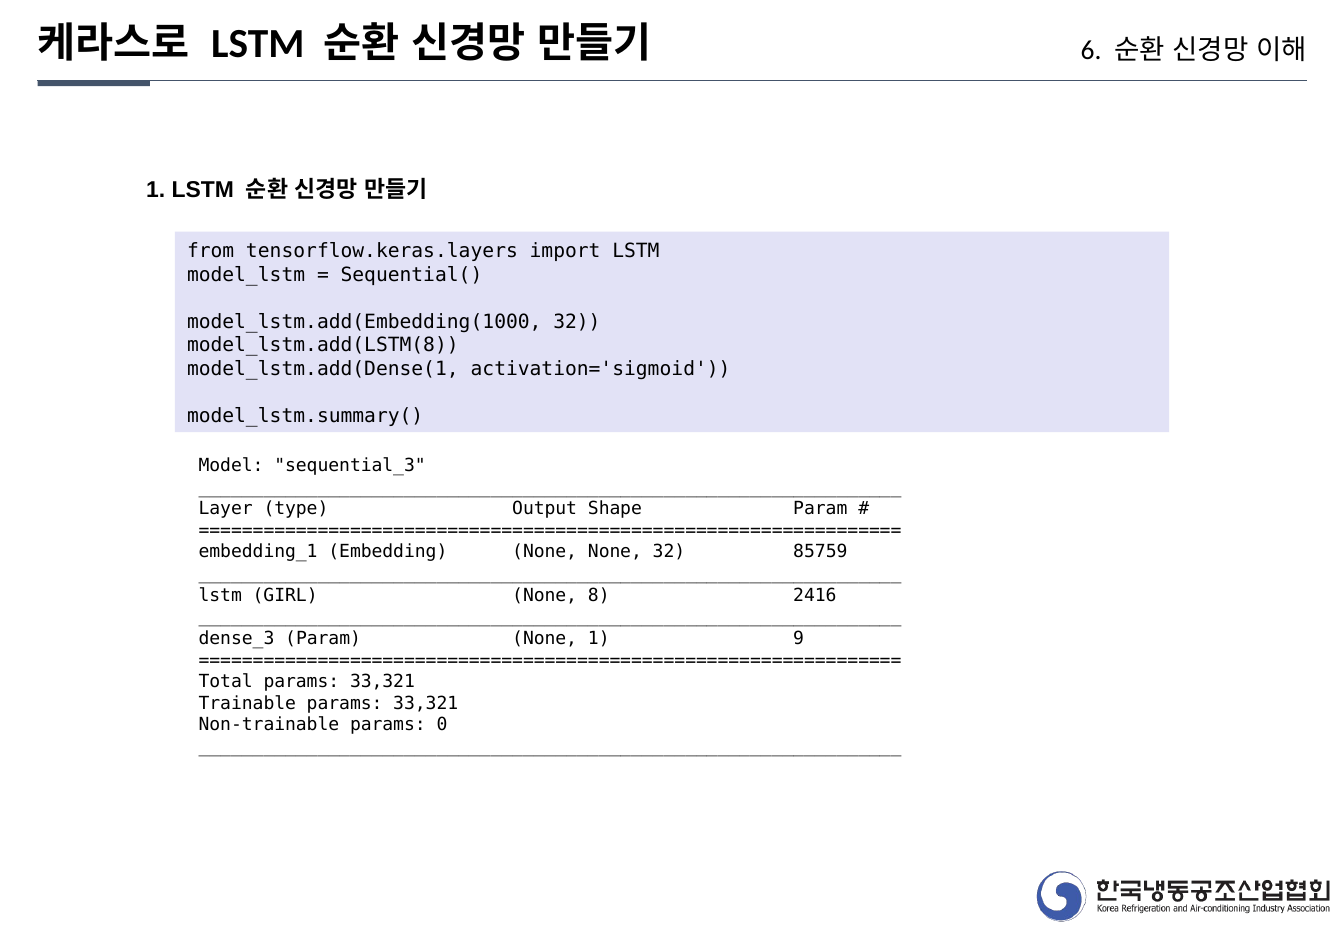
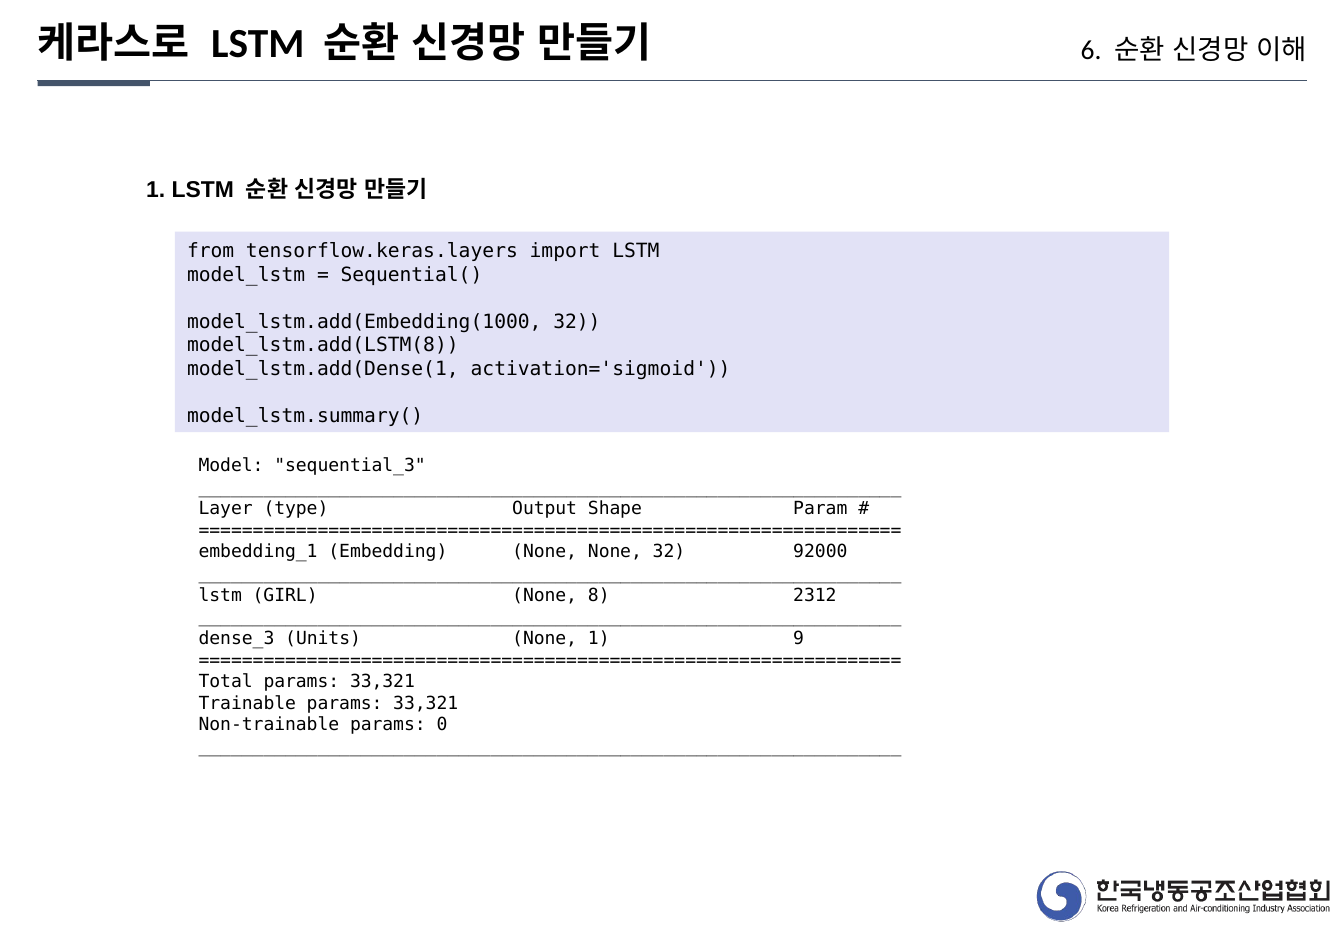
85759: 85759 -> 92000 (820, 552)
2416: 2416 -> 2312 (815, 595)
dense_3 Param: Param -> Units (323, 639)
